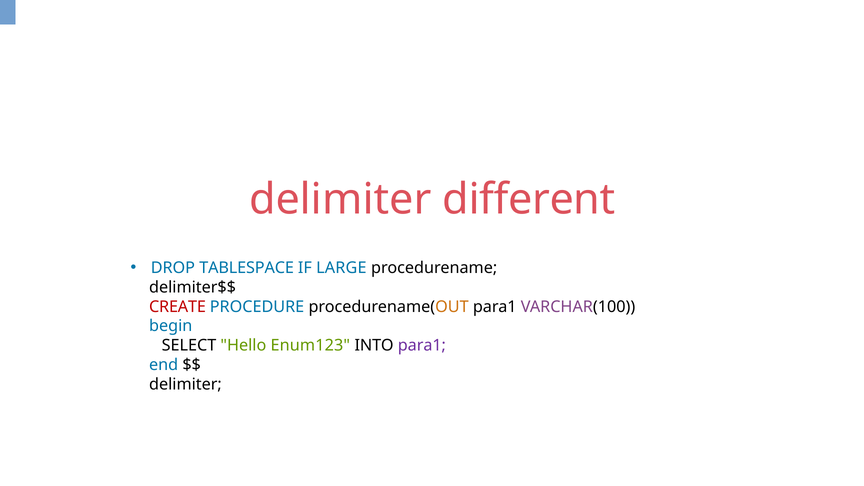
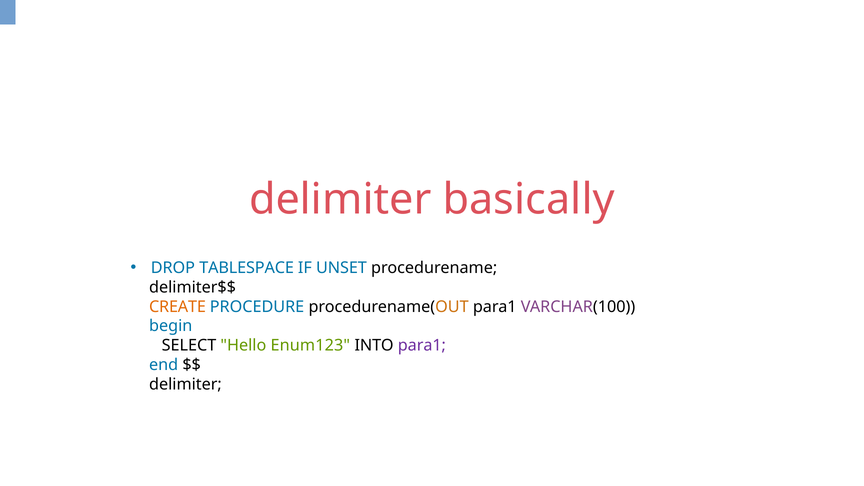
different: different -> basically (529, 200)
LARGE: LARGE -> UNSET (341, 268)
CREATE colour: red -> orange (177, 307)
